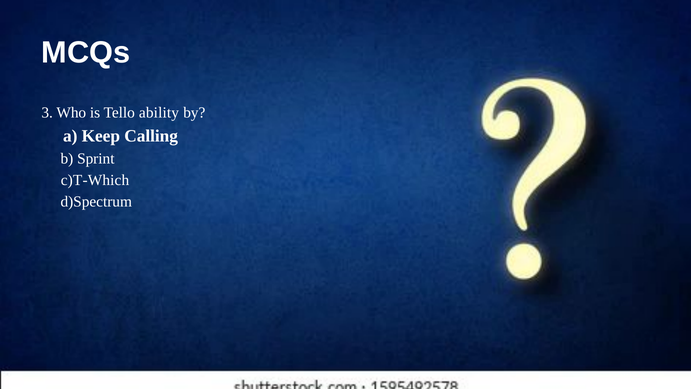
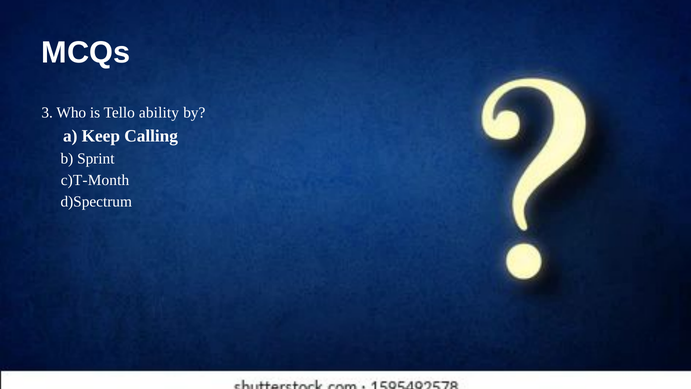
c)T-Which: c)T-Which -> c)T-Month (95, 180)
